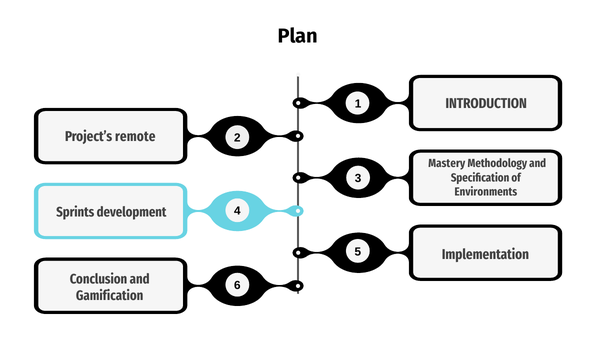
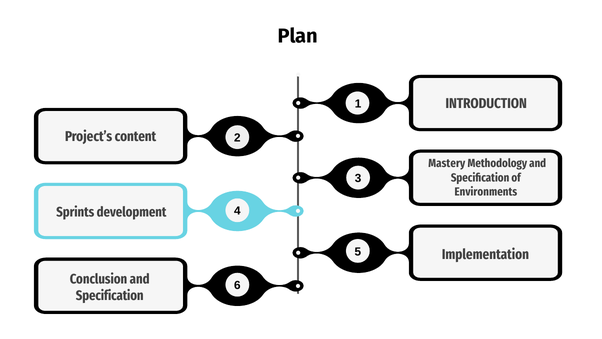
remote: remote -> content (135, 136)
Gamification: Gamification -> Specification (110, 296)
